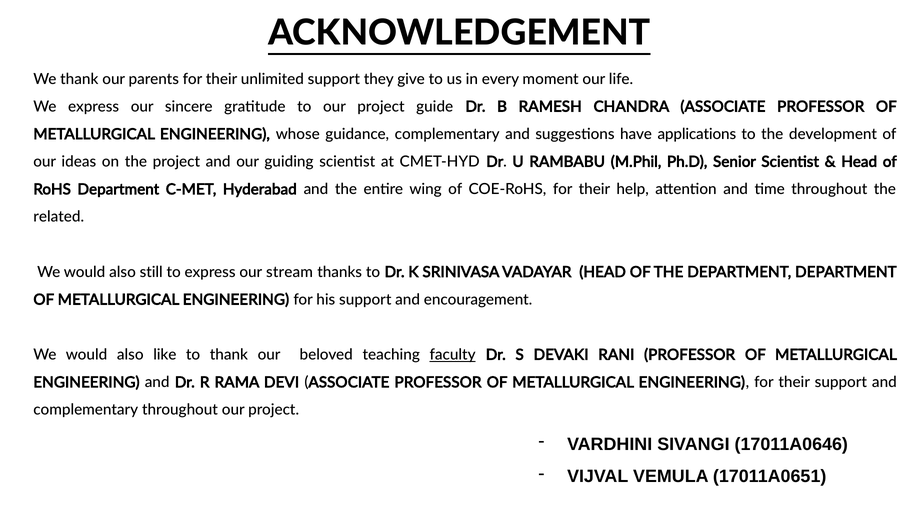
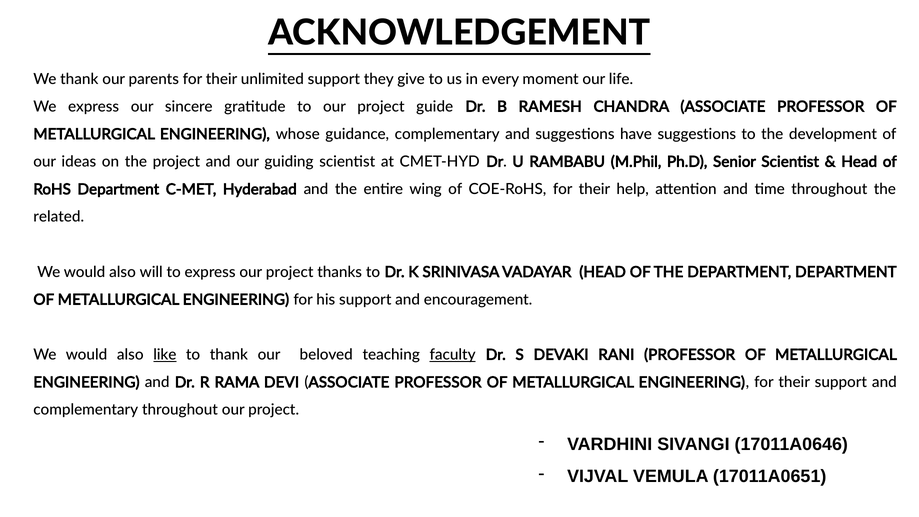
have applications: applications -> suggestions (697, 134)
still: still -> will (151, 272)
express our stream: stream -> project (290, 272)
like underline: none -> present (165, 355)
